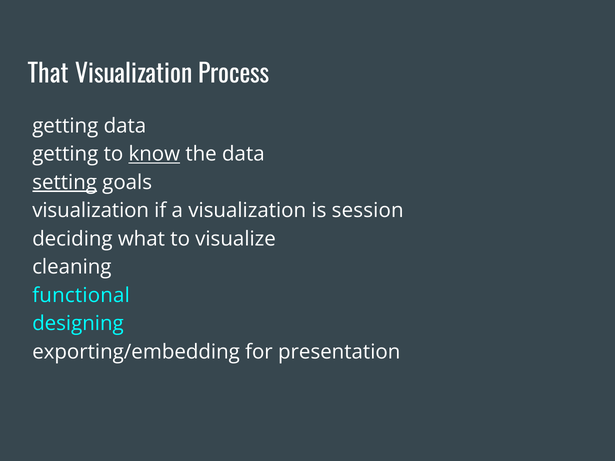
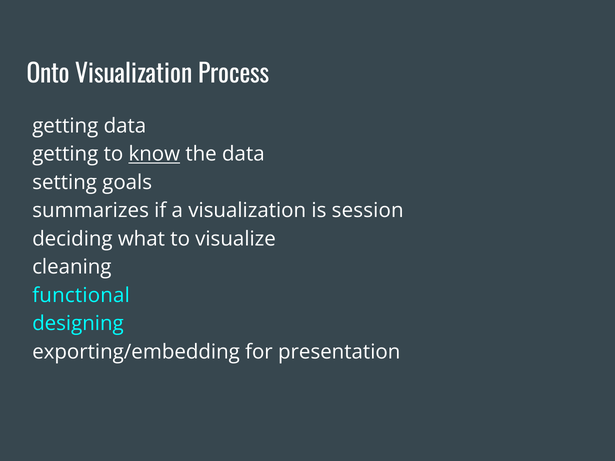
That: That -> Onto (48, 74)
setting underline: present -> none (65, 182)
visualization: visualization -> summarizes (91, 211)
